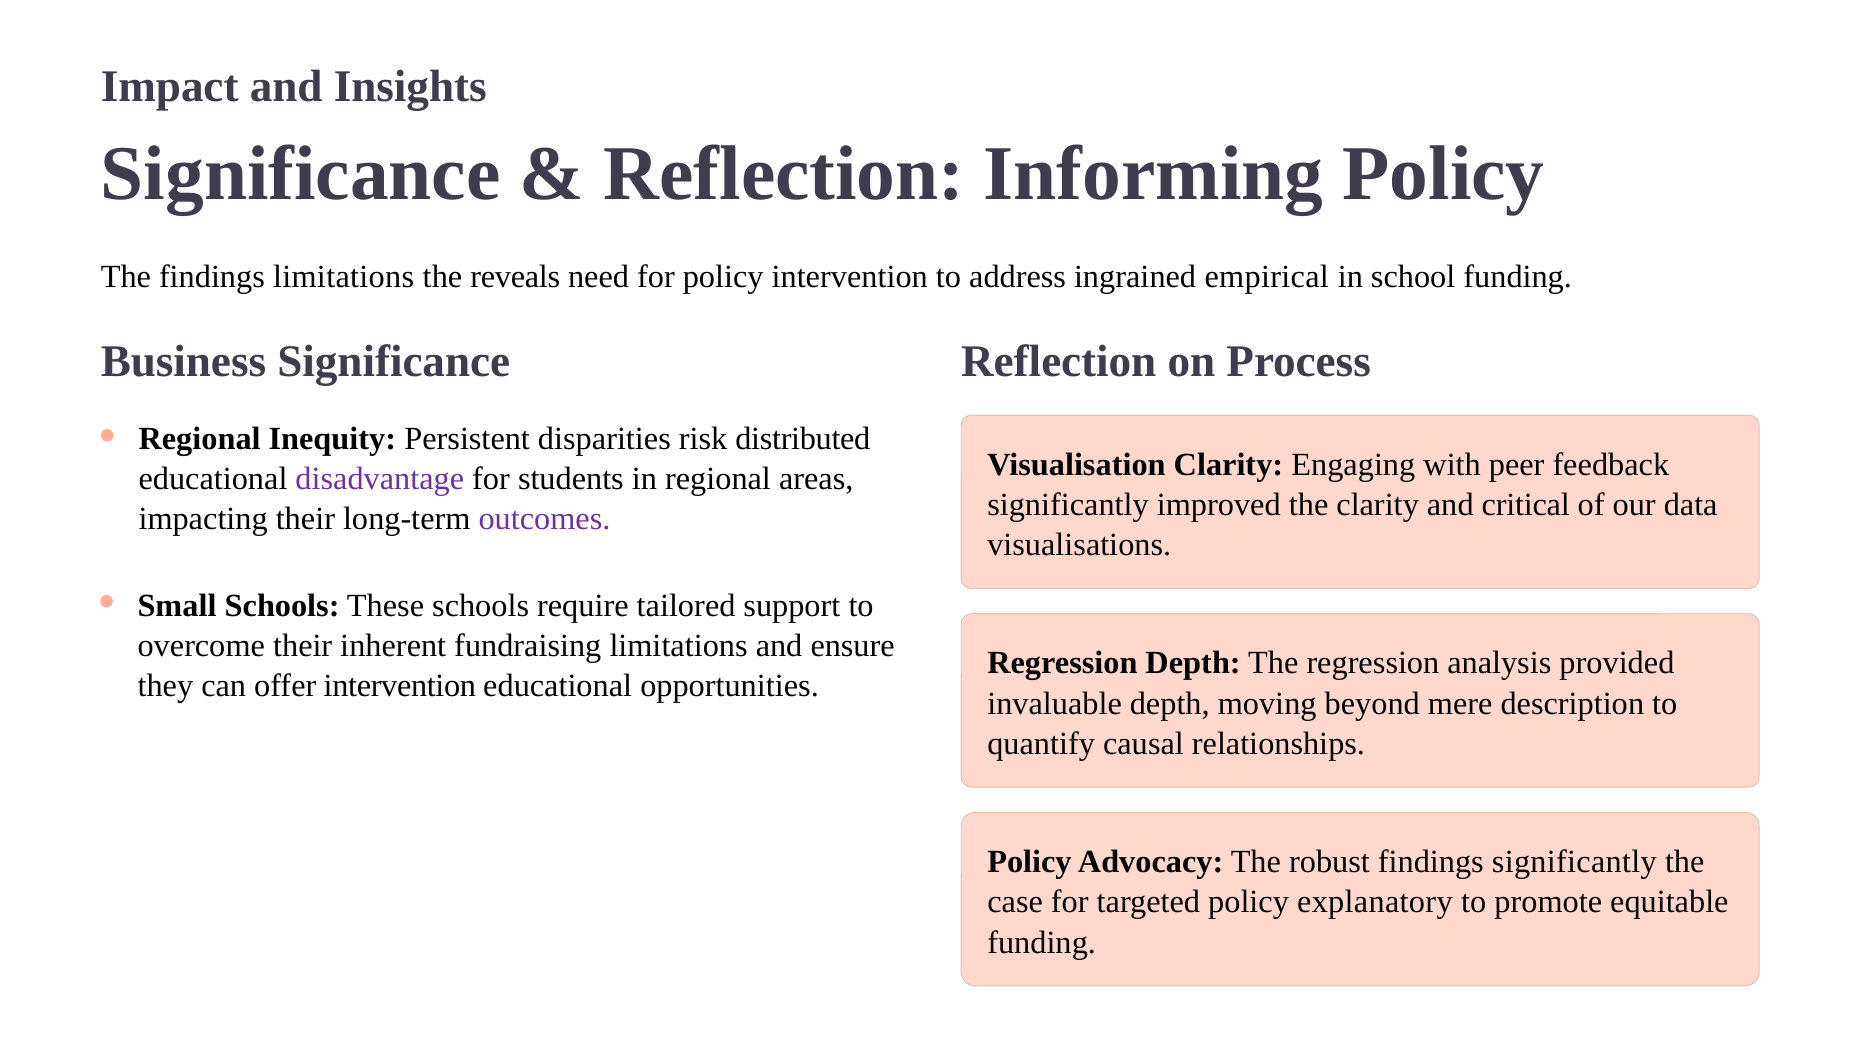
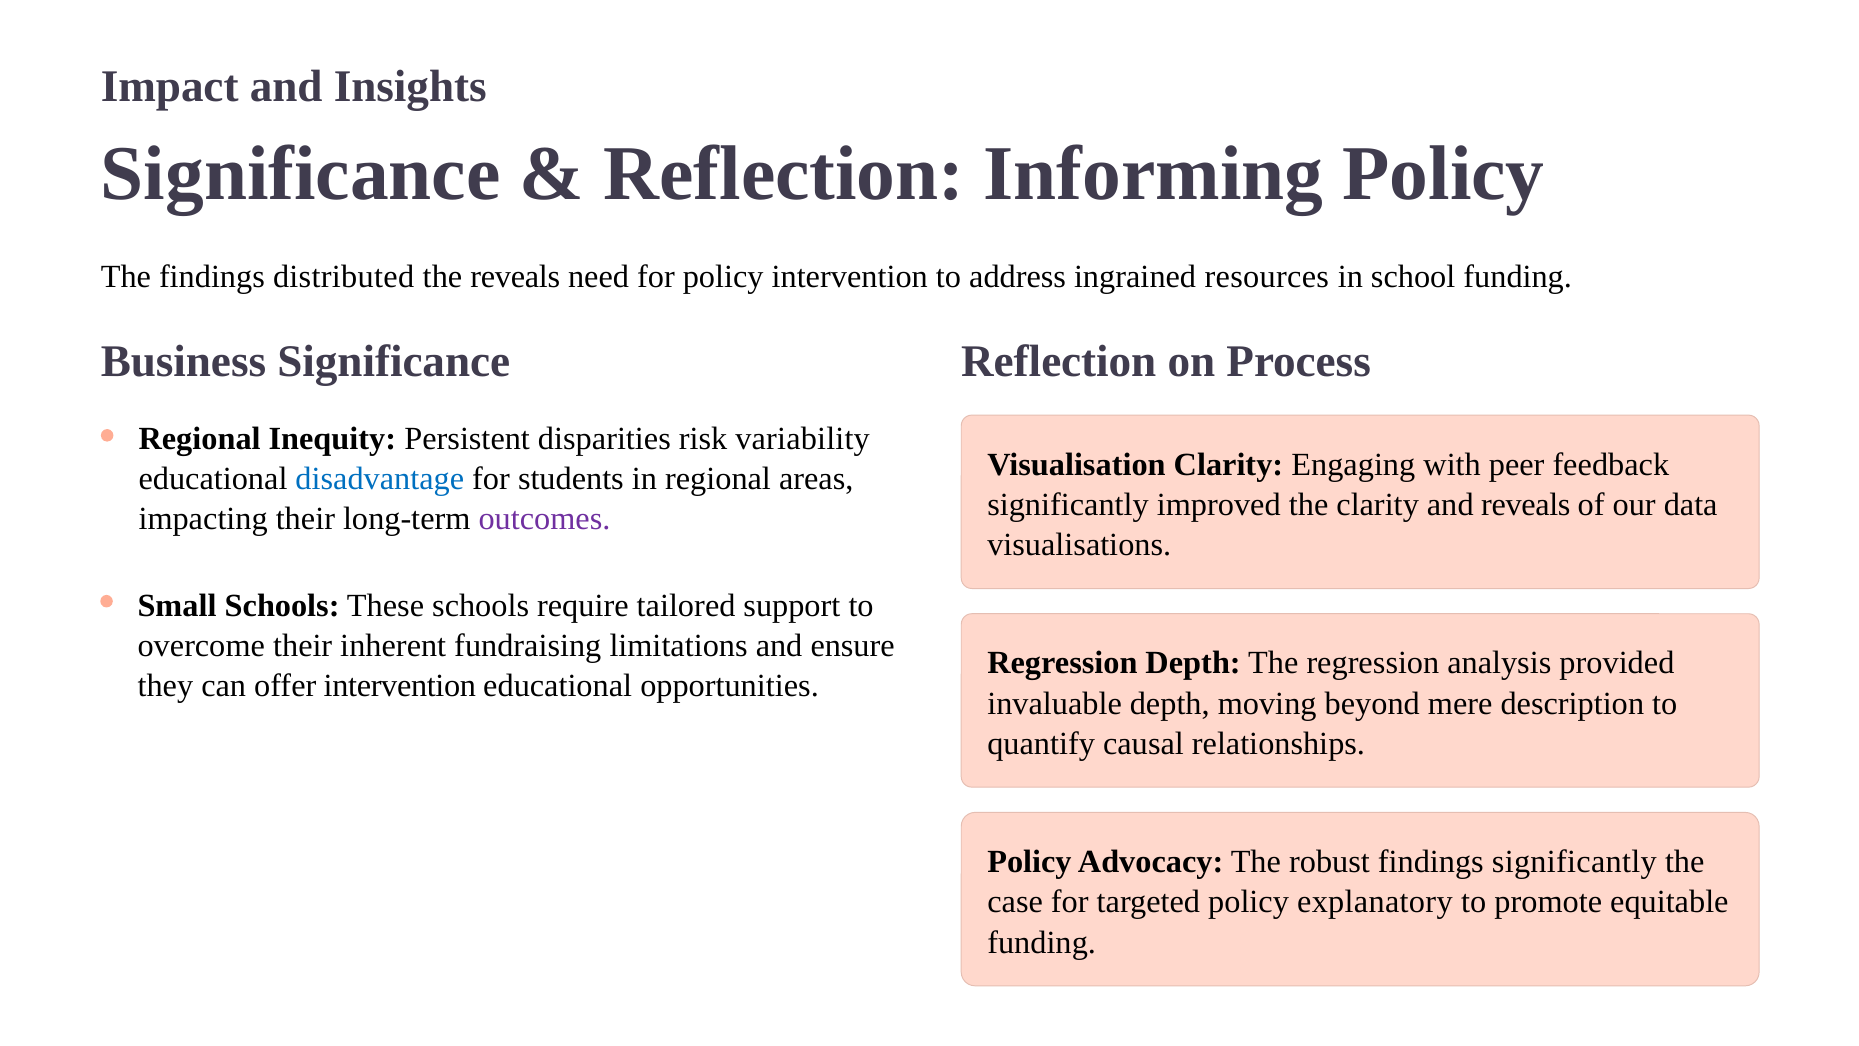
findings limitations: limitations -> distributed (344, 277)
empirical: empirical -> resources (1267, 277)
distributed: distributed -> variability (803, 438)
disadvantage colour: purple -> blue (380, 479)
and critical: critical -> reveals (1526, 505)
